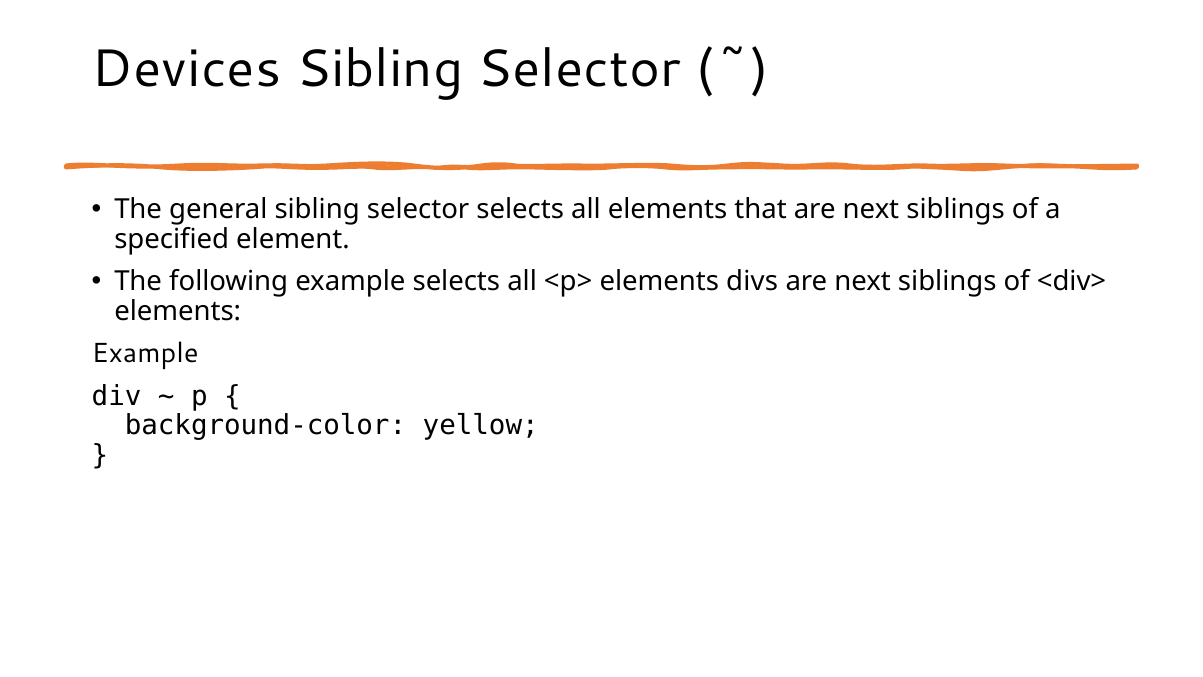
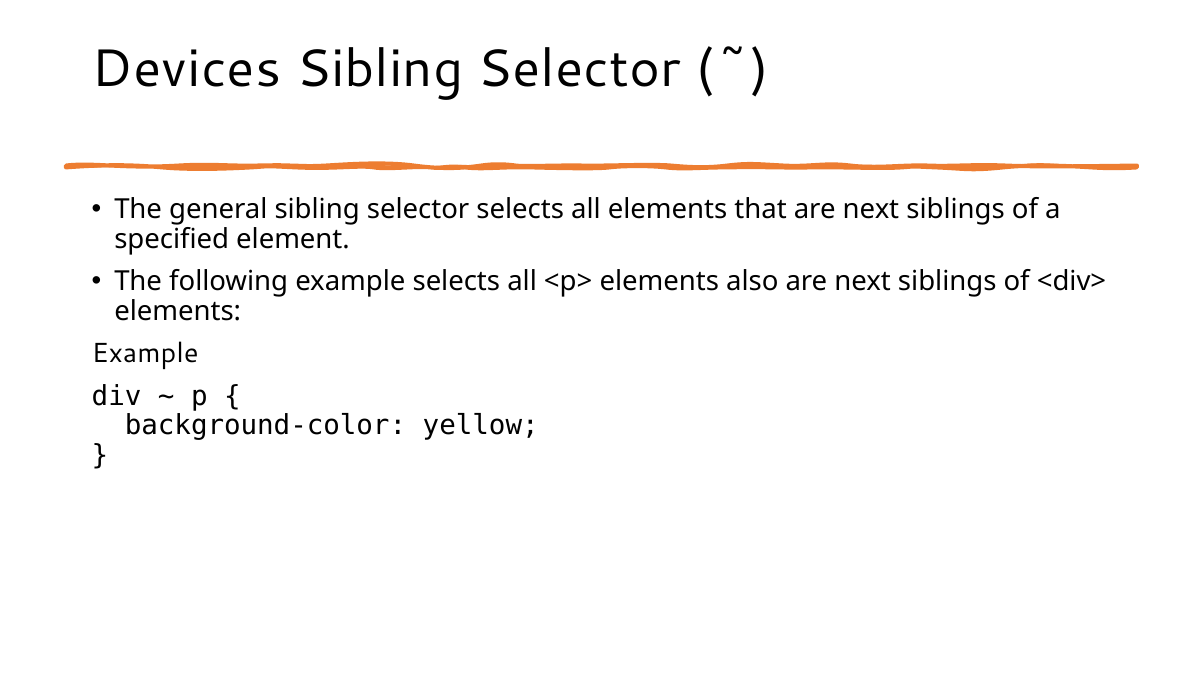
divs: divs -> also (752, 282)
